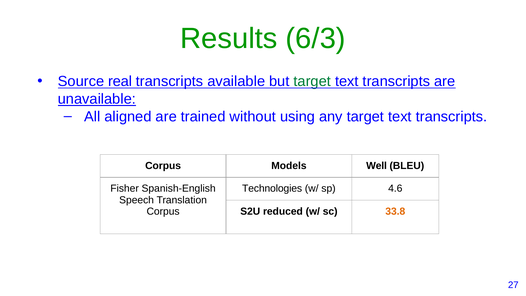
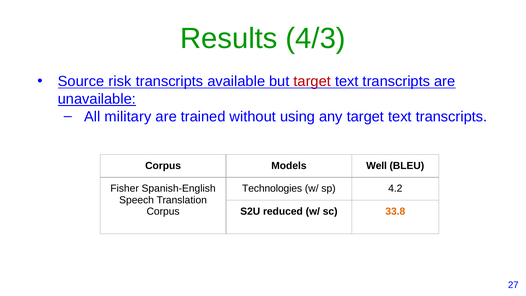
6/3: 6/3 -> 4/3 (316, 39)
real: real -> risk (120, 81)
target colour: green -> red (312, 81)
aligned: aligned -> military (128, 117)
4.6: 4.6 -> 4.2 (395, 188)
